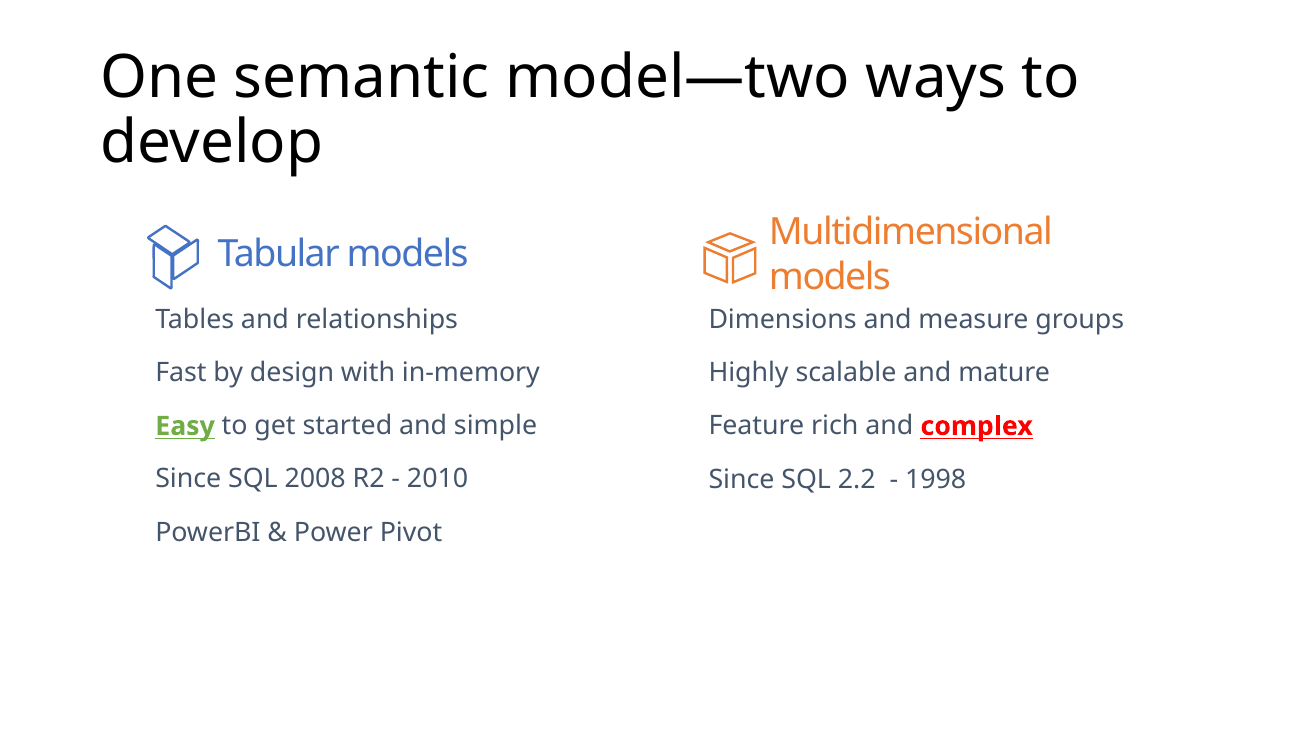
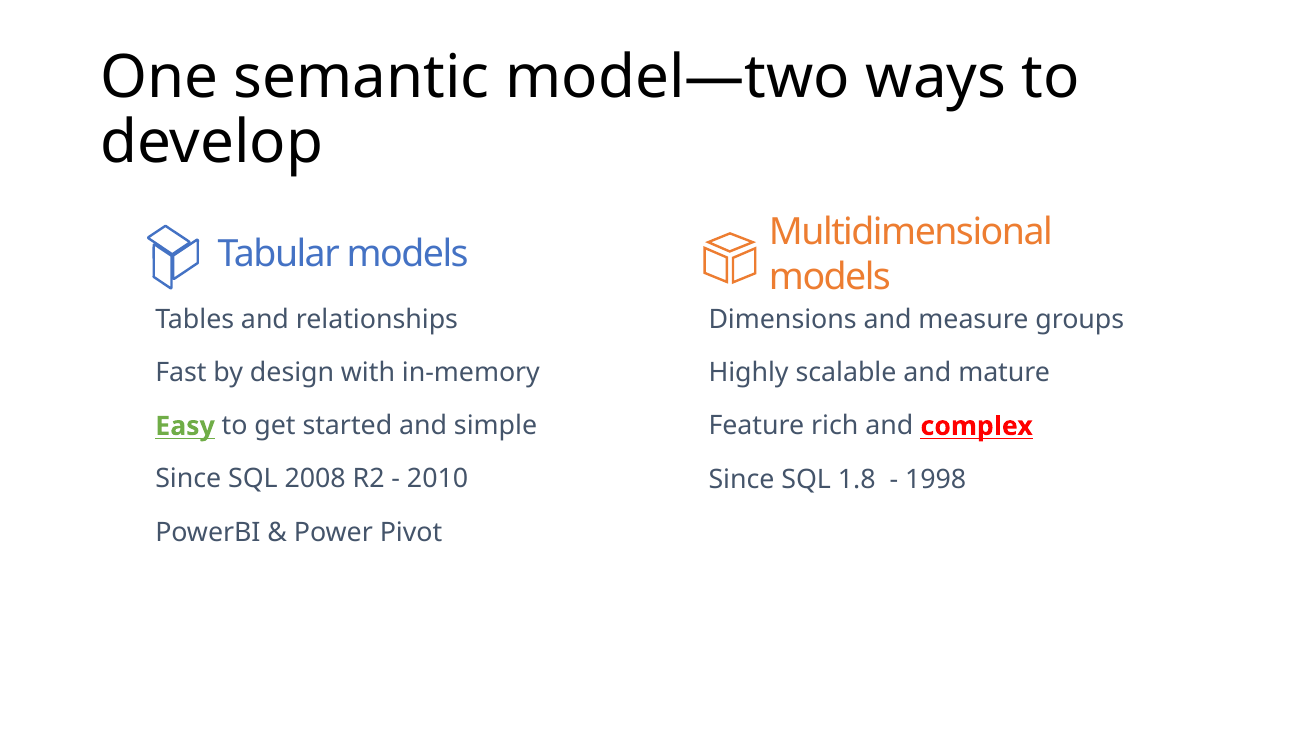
2.2: 2.2 -> 1.8 (857, 480)
